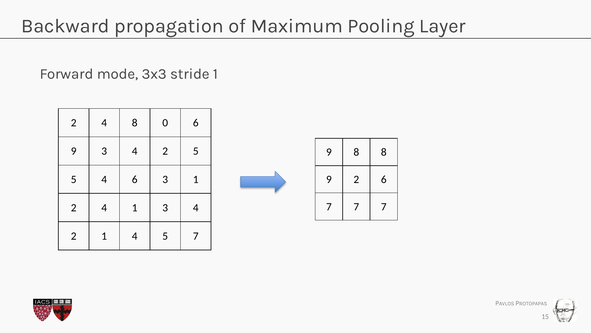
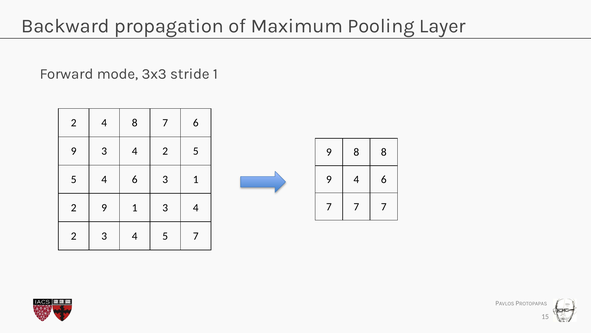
8 0: 0 -> 7 (165, 123)
9 2: 2 -> 4 (356, 179)
4: 4 -> 9 (104, 207)
2 1: 1 -> 3 (104, 236)
